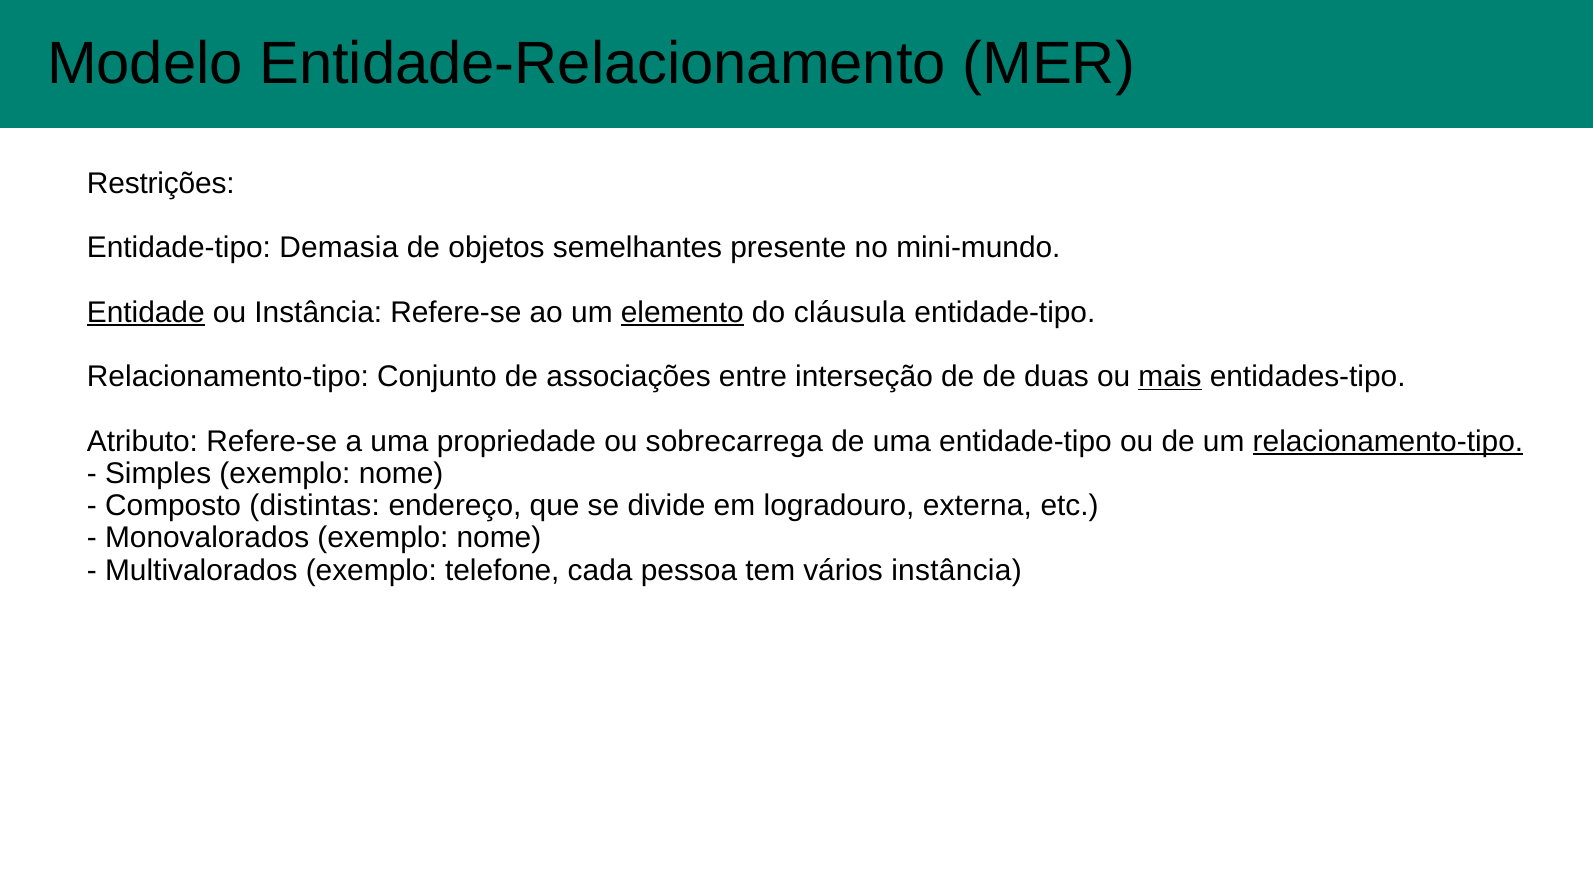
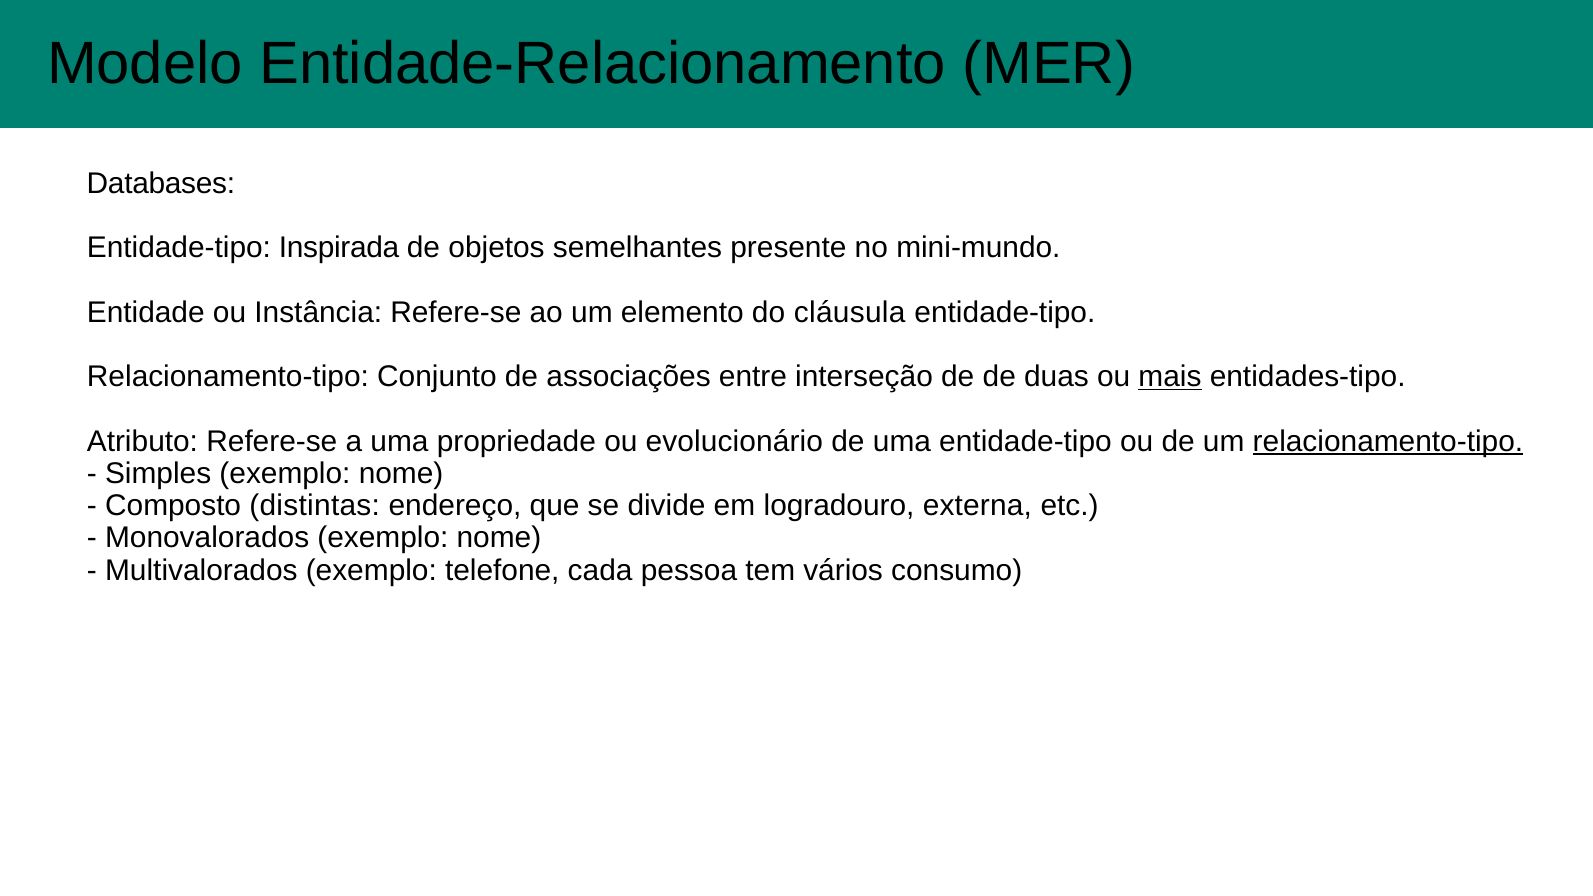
Restrições: Restrições -> Databases (161, 183)
Demasia: Demasia -> Inspirada (339, 248)
Entidade underline: present -> none (146, 312)
elemento underline: present -> none (682, 312)
sobrecarrega: sobrecarrega -> evolucionário (734, 441)
vários instância: instância -> consumo (957, 570)
